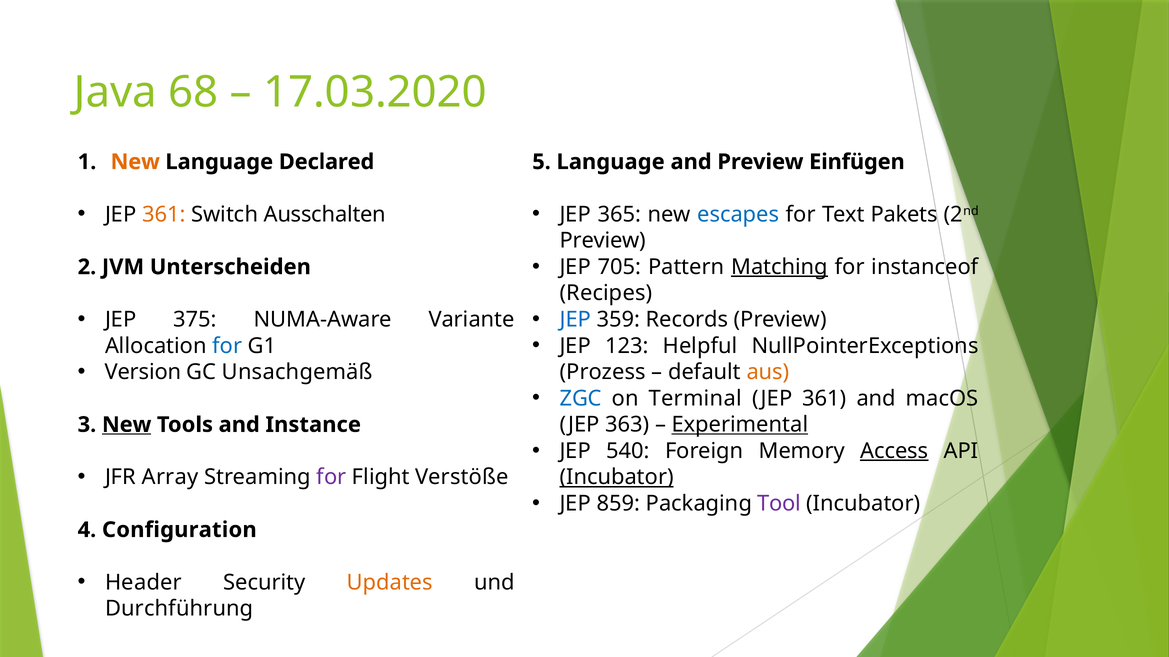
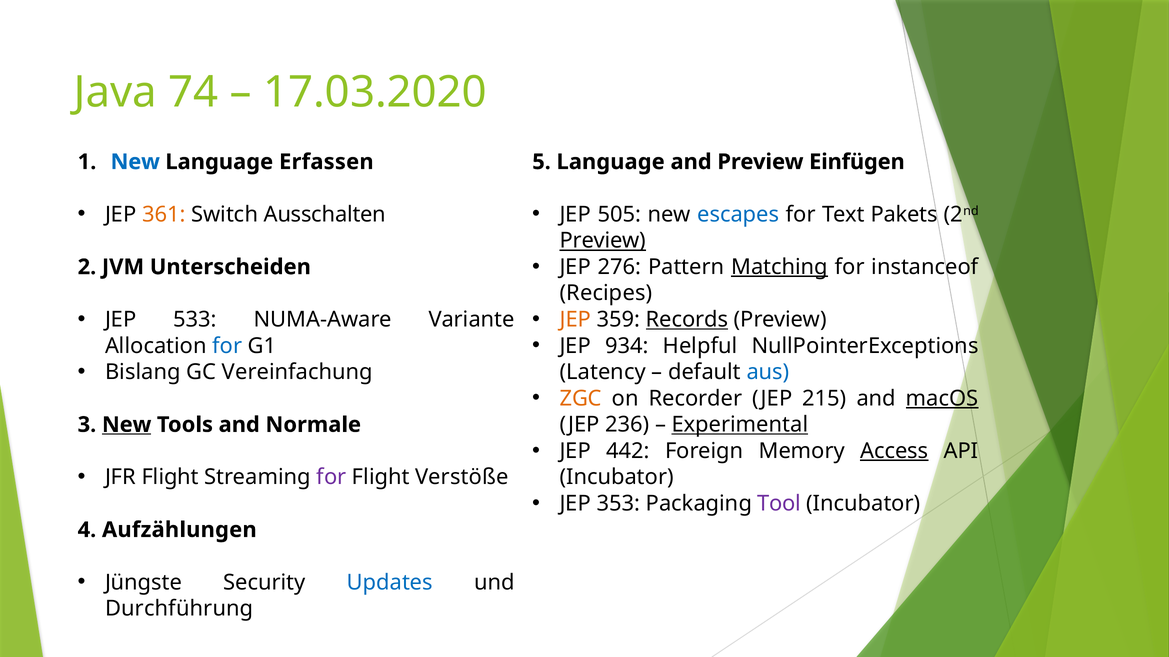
68: 68 -> 74 (193, 92)
New colour: orange -> blue (135, 162)
Declared: Declared -> Erfassen (326, 162)
365: 365 -> 505 (619, 215)
Preview underline: none -> present (603, 241)
705: 705 -> 276 (620, 267)
375: 375 -> 533 (195, 320)
JEP colour: blue -> orange (575, 320)
Records underline: none -> present (687, 320)
123: 123 -> 934 (627, 346)
Version: Version -> Bislang (143, 372)
Unsachgemäß: Unsachgemäß -> Vereinfachung (297, 372)
Prozess: Prozess -> Latency (603, 372)
aus colour: orange -> blue (768, 372)
ZGC colour: blue -> orange (581, 399)
Terminal: Terminal -> Recorder (695, 399)
361: 361 -> 215 (824, 399)
macOS underline: none -> present (942, 399)
363: 363 -> 236 (627, 425)
Instance: Instance -> Normale (313, 425)
540: 540 -> 442 (628, 451)
JFR Array: Array -> Flight (170, 478)
Incubator underline: present -> none (617, 478)
859: 859 -> 353 (618, 504)
Configuration: Configuration -> Aufzählungen (179, 530)
Header: Header -> Jüngste (144, 583)
Updates colour: orange -> blue (390, 583)
